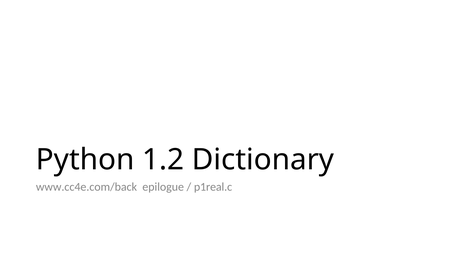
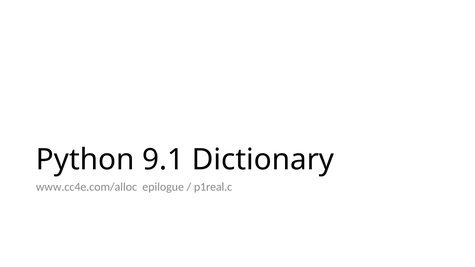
1.2: 1.2 -> 9.1 (163, 160)
www.cc4e.com/back: www.cc4e.com/back -> www.cc4e.com/alloc (87, 187)
